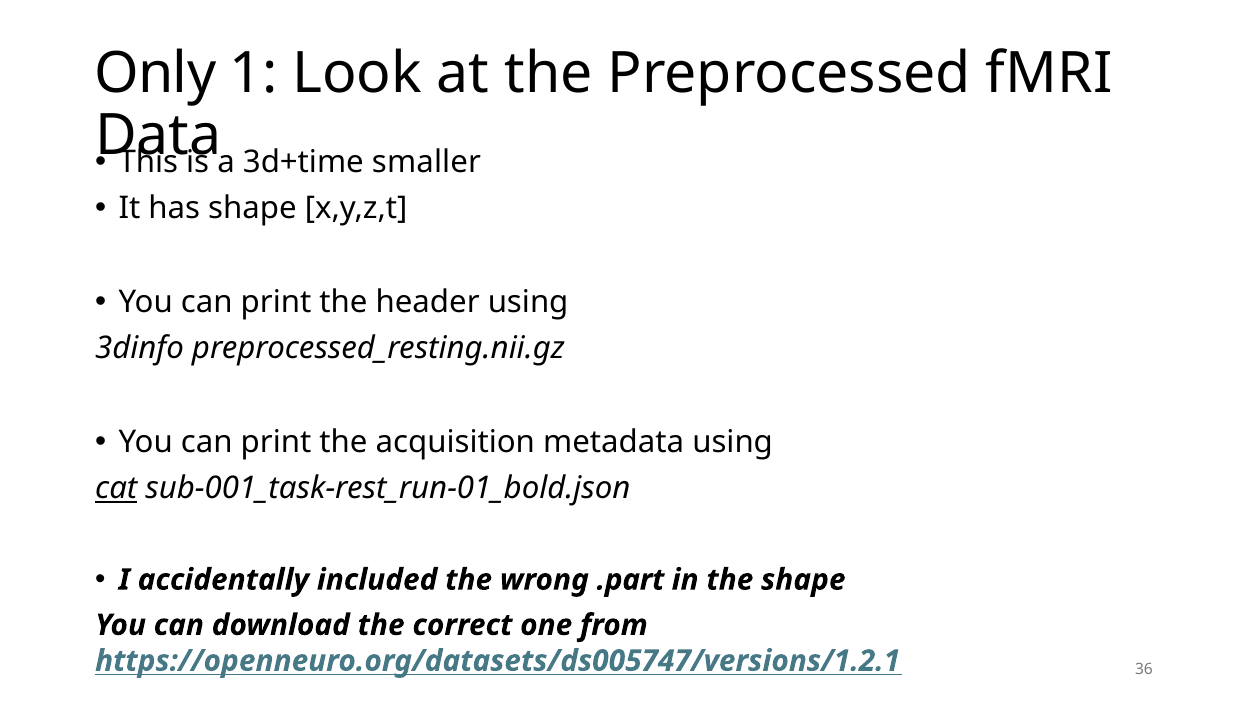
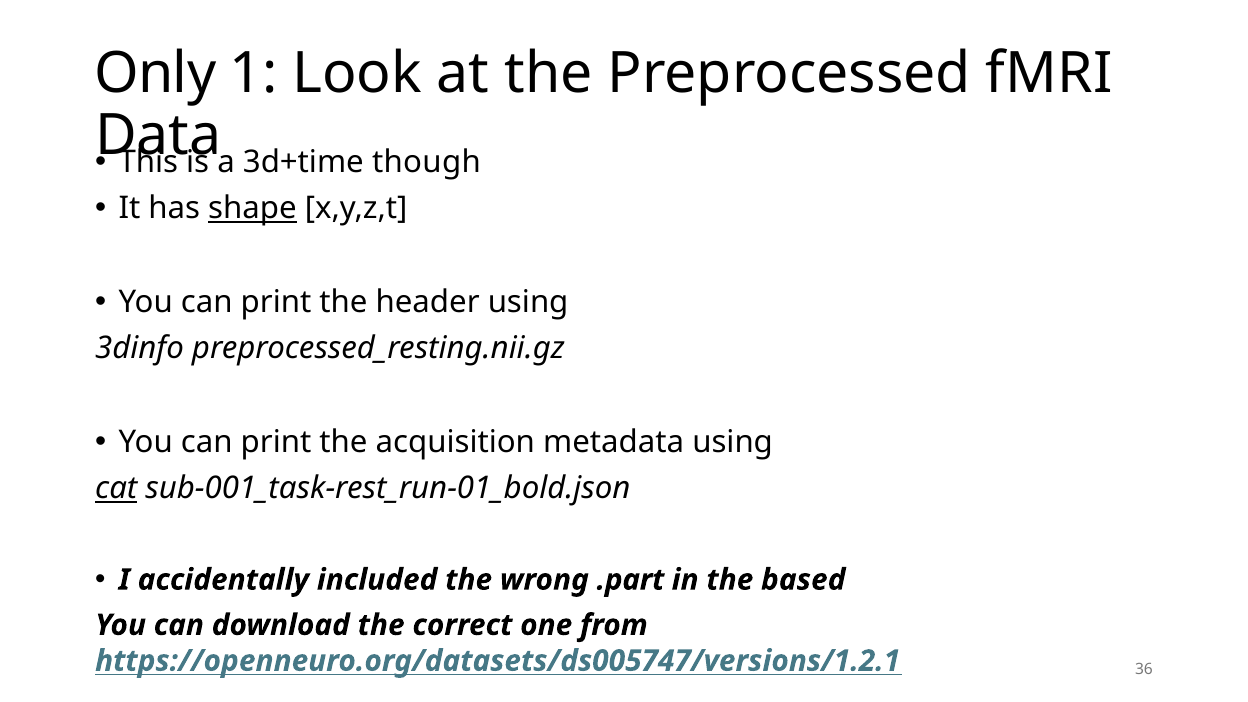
smaller: smaller -> though (426, 162)
shape underline: none -> present (252, 208)
the shape: shape -> based (803, 580)
